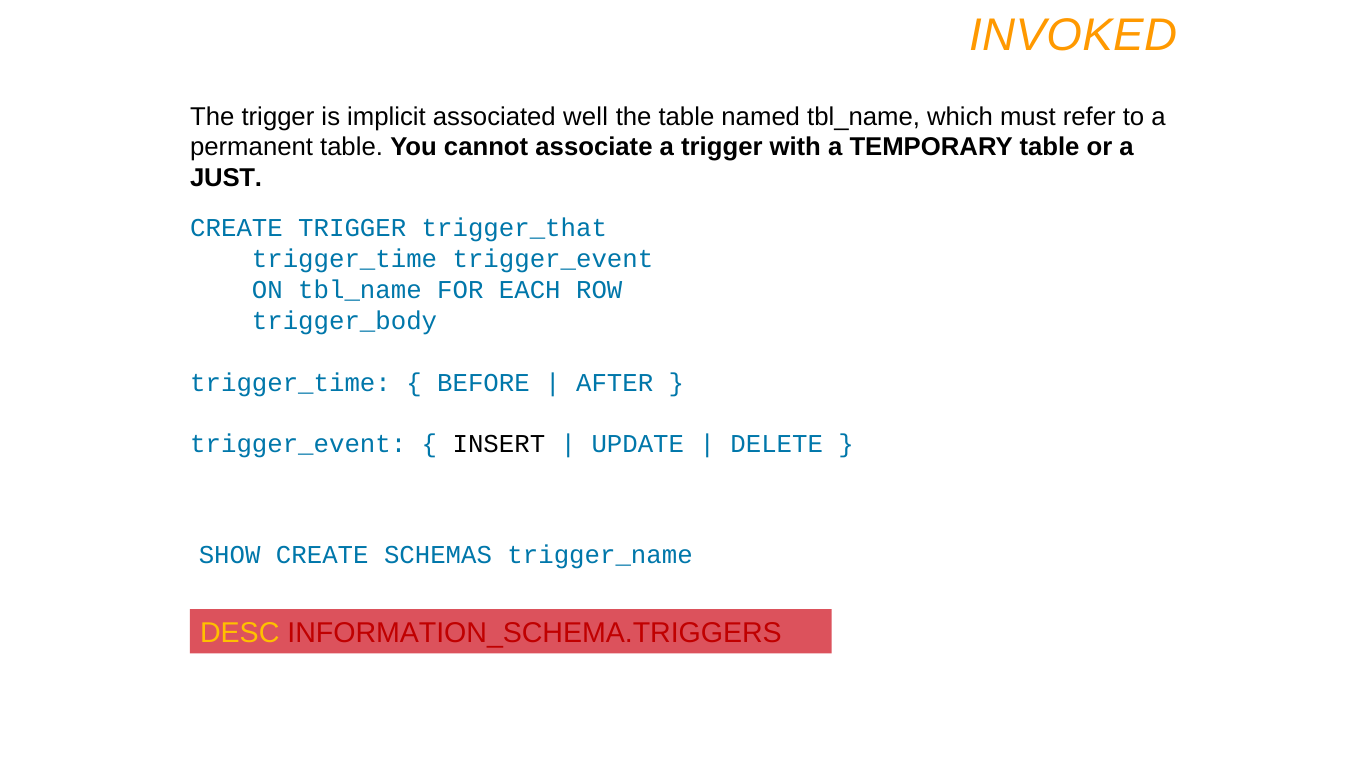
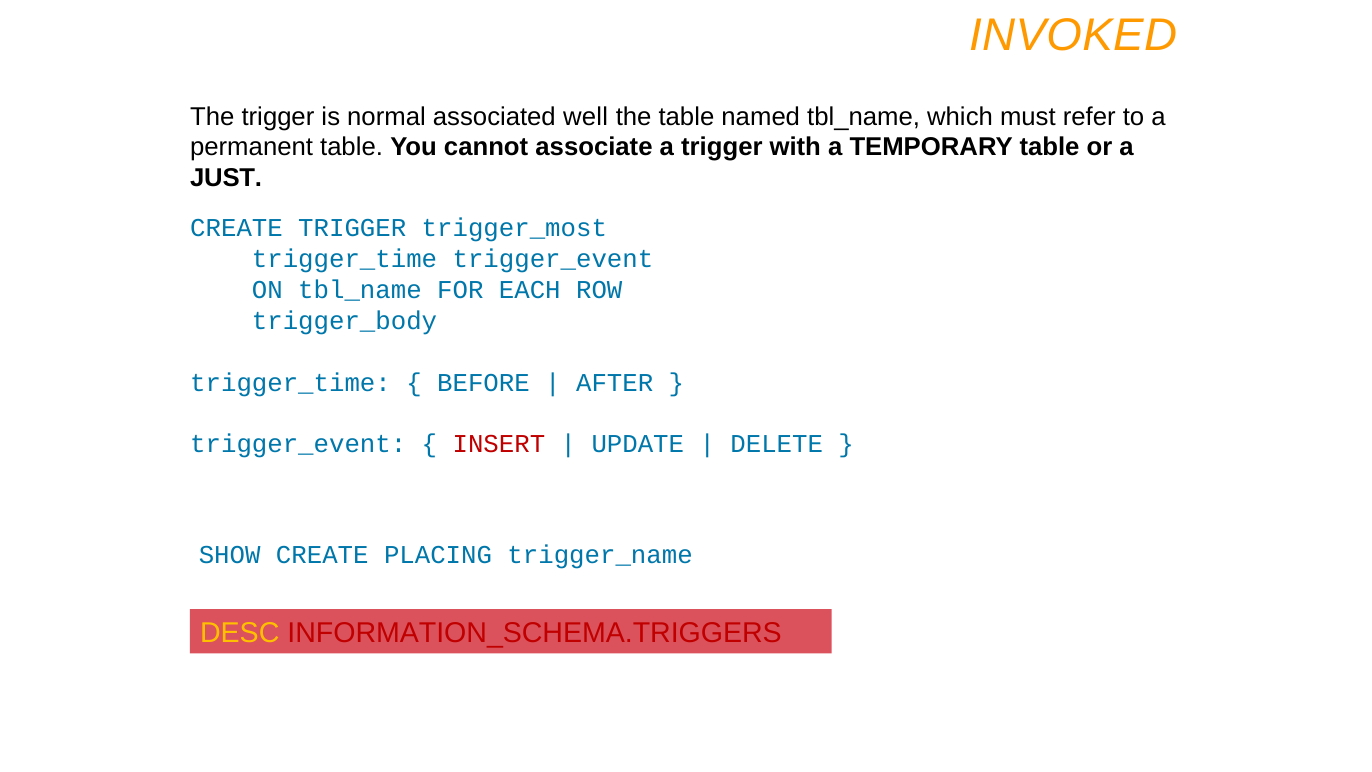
implicit: implicit -> normal (386, 117)
trigger_that: trigger_that -> trigger_most (514, 228)
INSERT colour: black -> red (499, 444)
SCHEMAS: SCHEMAS -> PLACING (438, 555)
